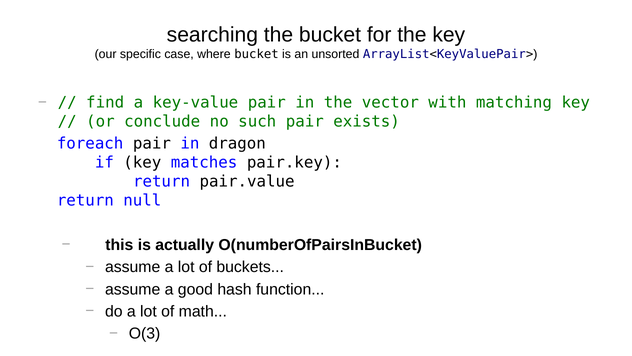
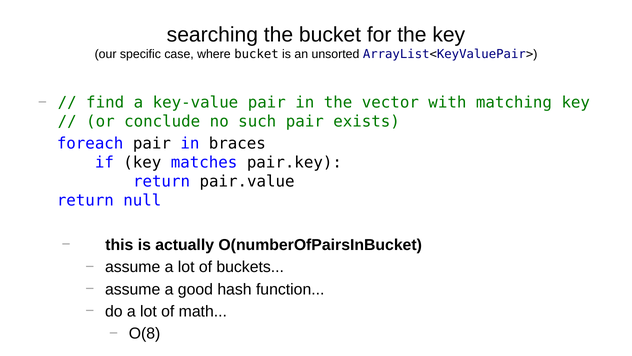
dragon: dragon -> braces (237, 144)
O(3: O(3 -> O(8 (145, 333)
